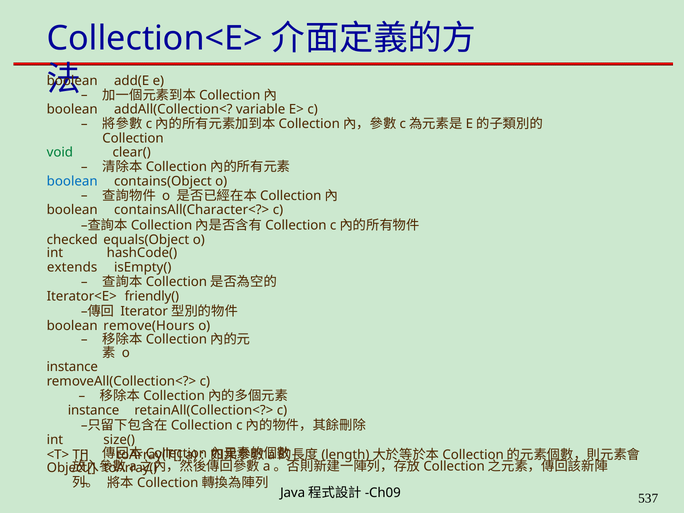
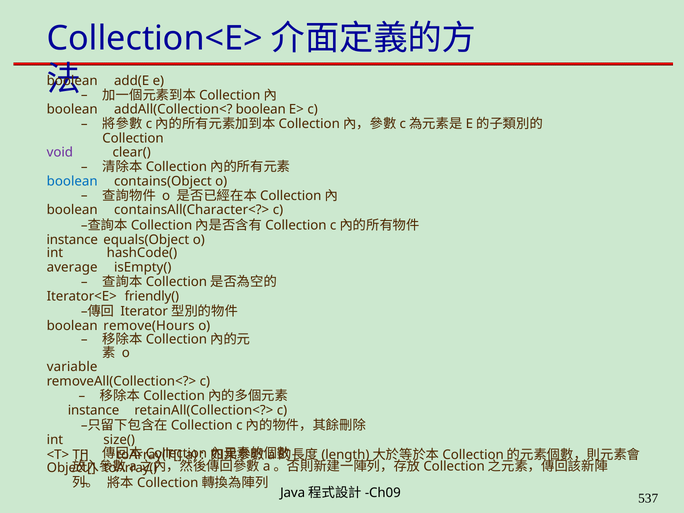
addAll(Collection< variable: variable -> boolean (261, 109)
void colour: green -> purple (60, 153)
checked: checked -> instance (72, 240)
extends: extends -> average (72, 267)
instance: instance -> variable (72, 367)
